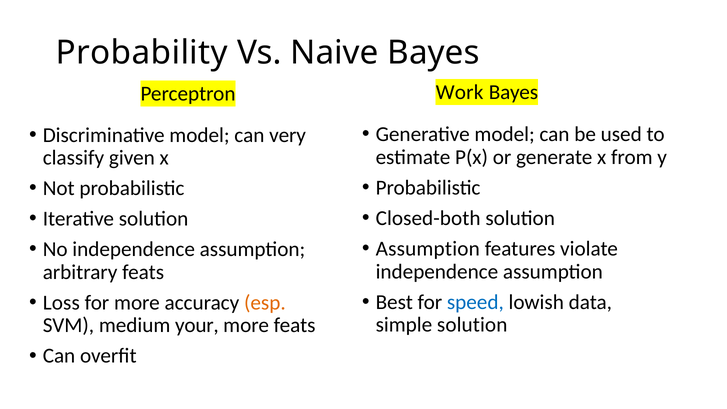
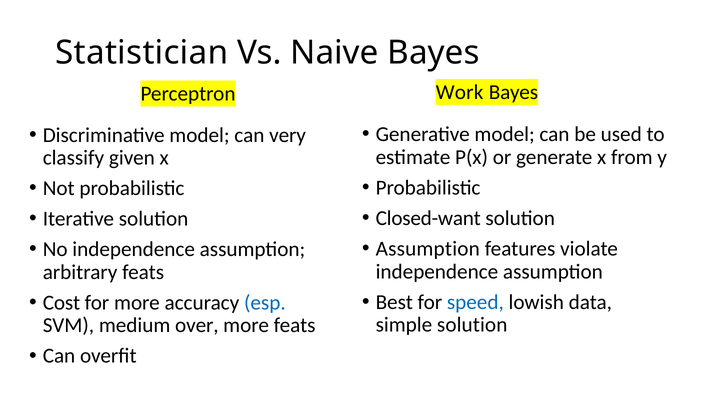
Probability: Probability -> Statistician (142, 53)
Closed-both: Closed-both -> Closed-want (428, 218)
Loss: Loss -> Cost (61, 302)
esp colour: orange -> blue (265, 302)
your: your -> over (197, 325)
